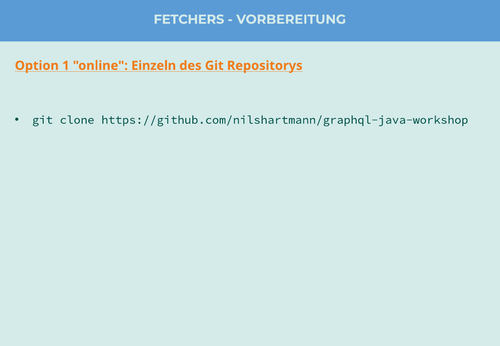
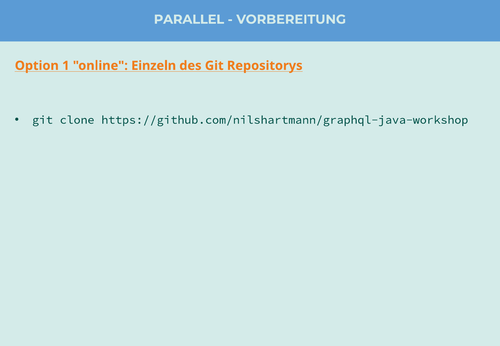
FETCHERS: FETCHERS -> PARALLEL (189, 19)
